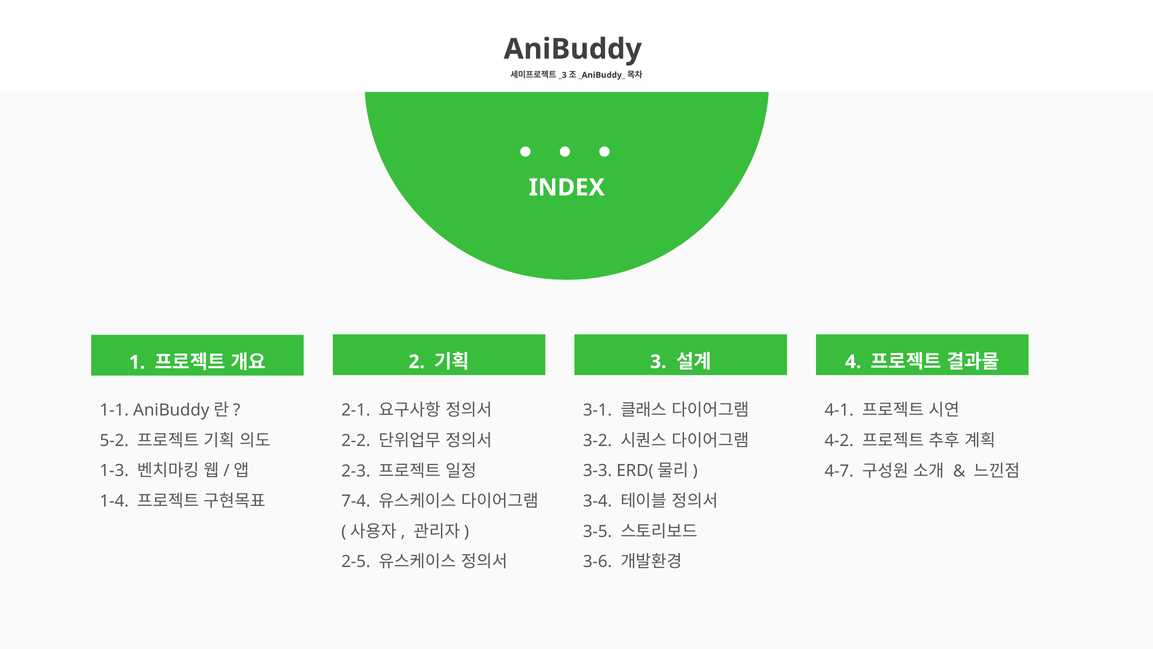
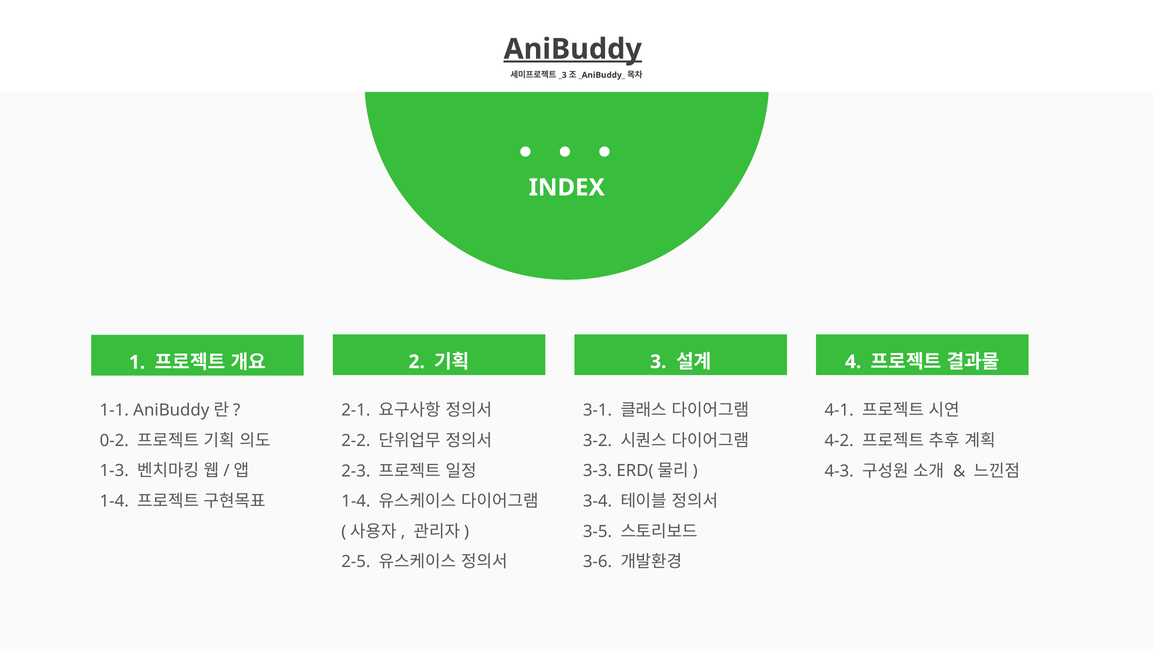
AniBuddy underline: none -> present (573, 49)
5-2: 5-2 -> 0-2 (114, 440)
4-7: 4-7 -> 4-3 (839, 471)
7-4: 7-4 -> 1-4 (356, 501)
